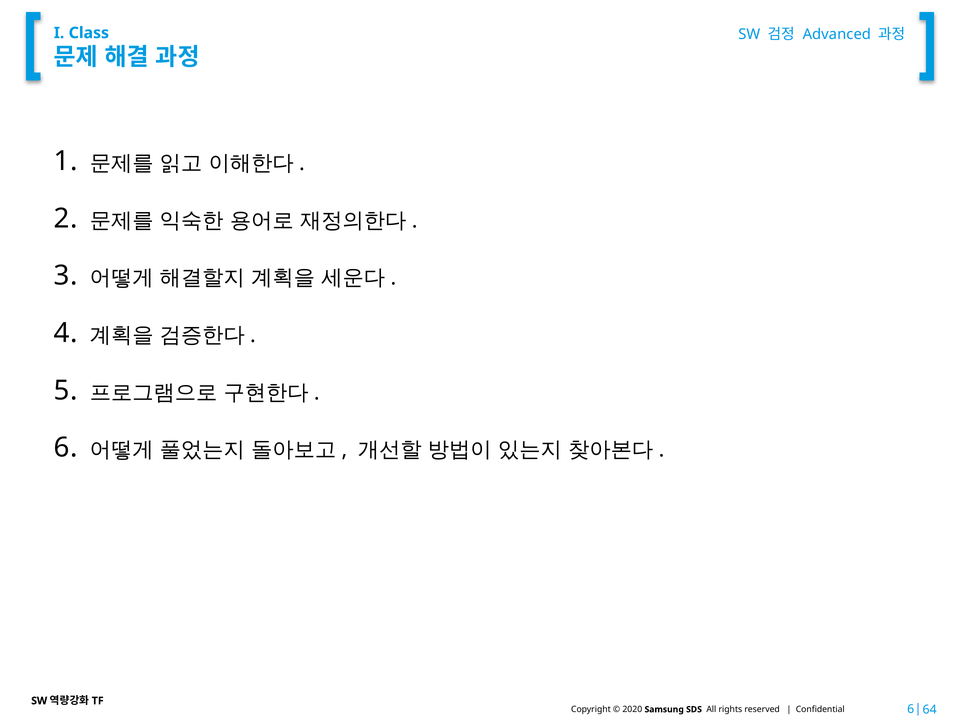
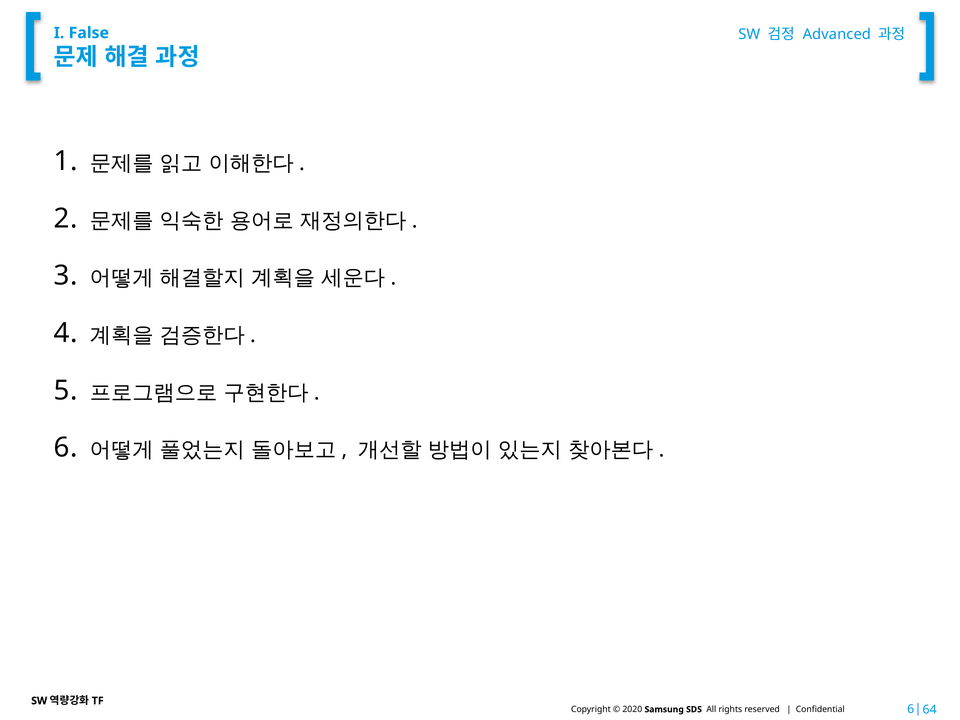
Class: Class -> False (89, 33)
